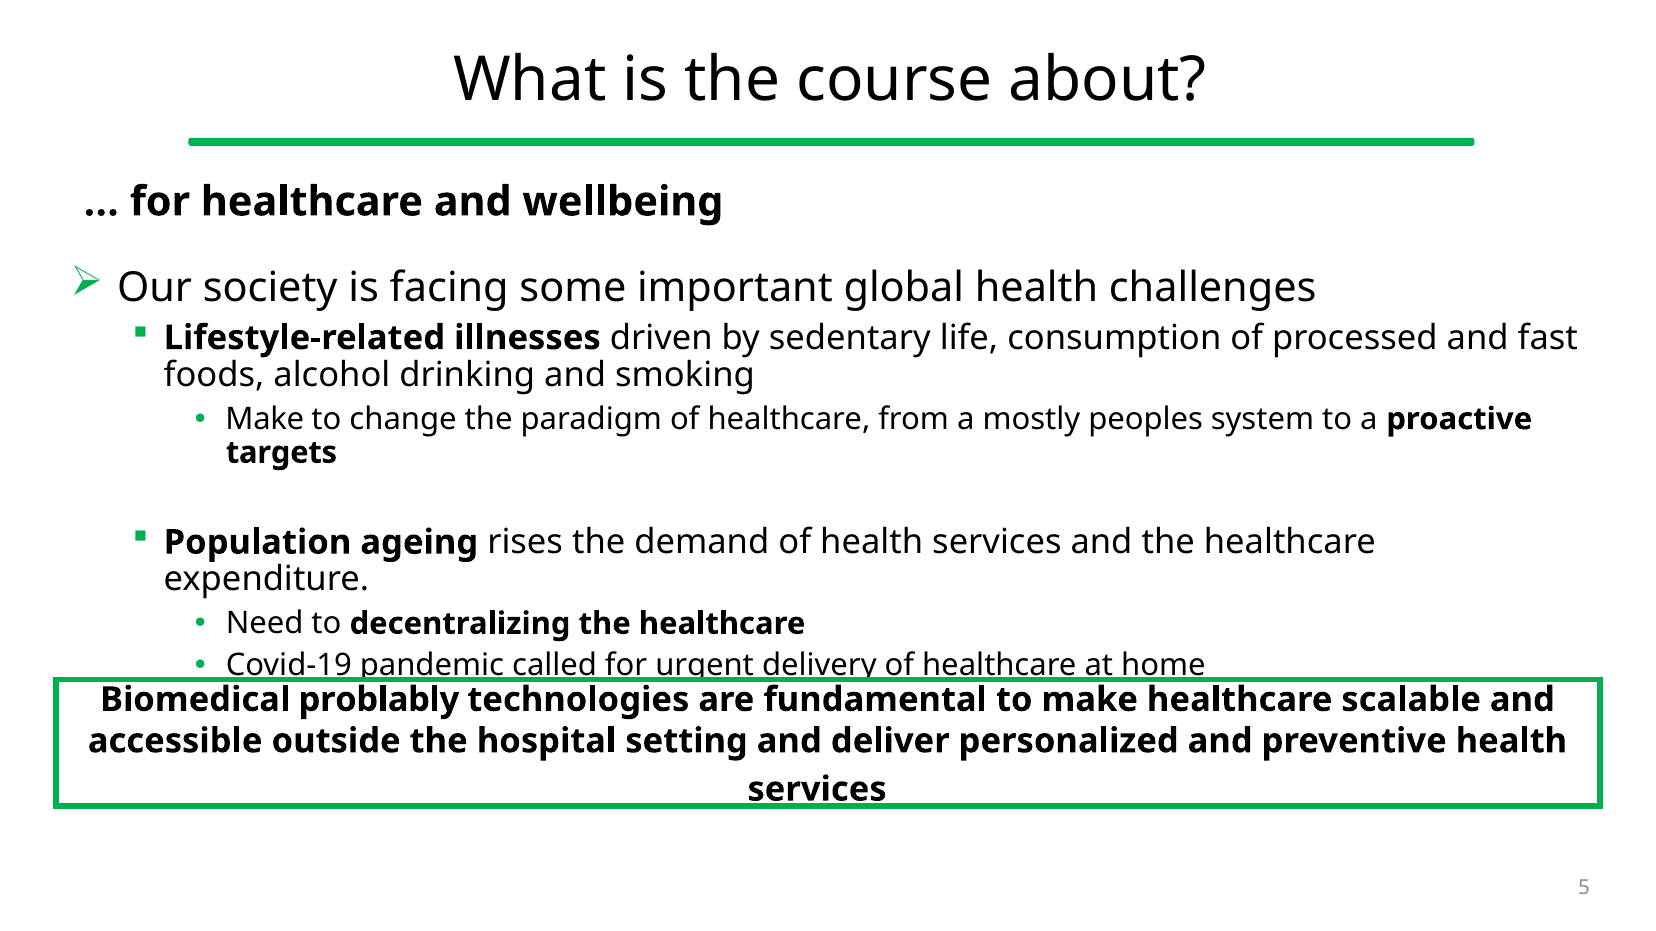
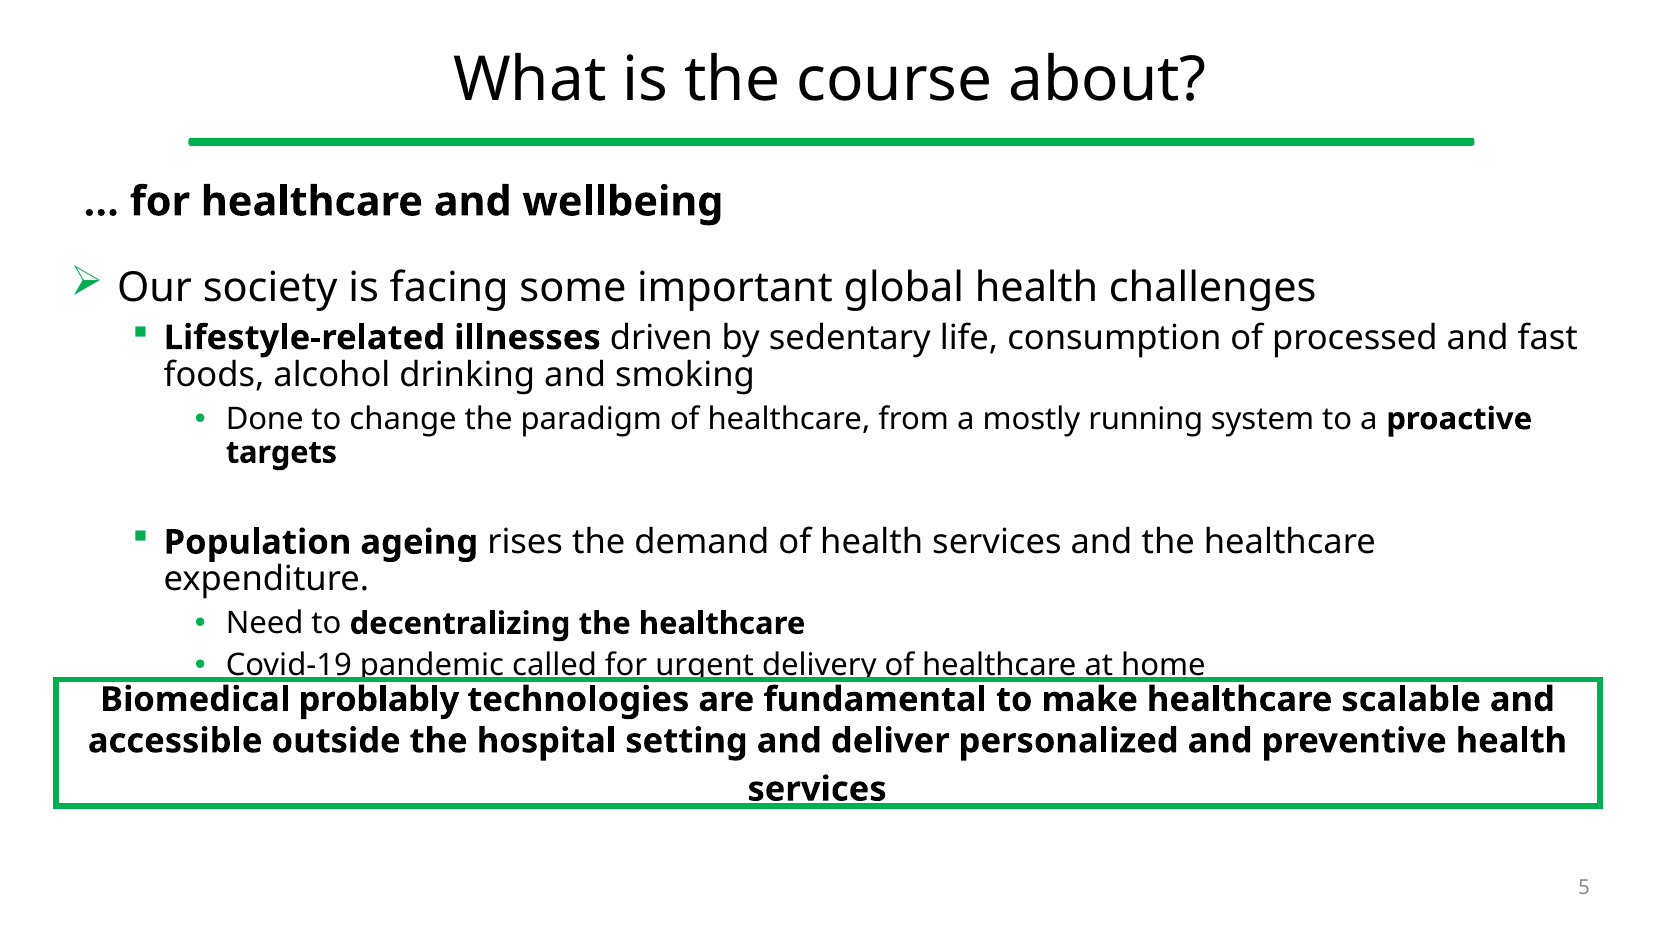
Make: Make -> Done (265, 419)
peoples: peoples -> running (1146, 419)
